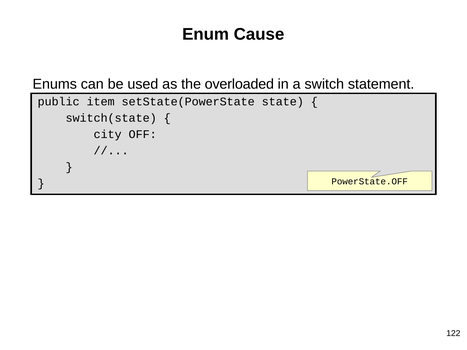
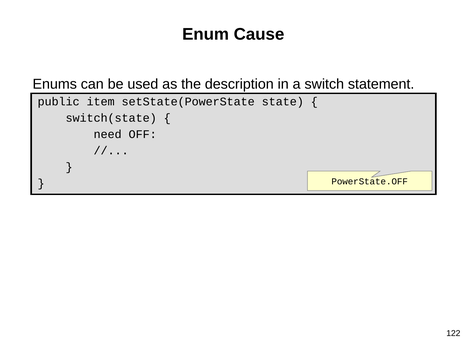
overloaded: overloaded -> description (239, 84)
city: city -> need (108, 135)
